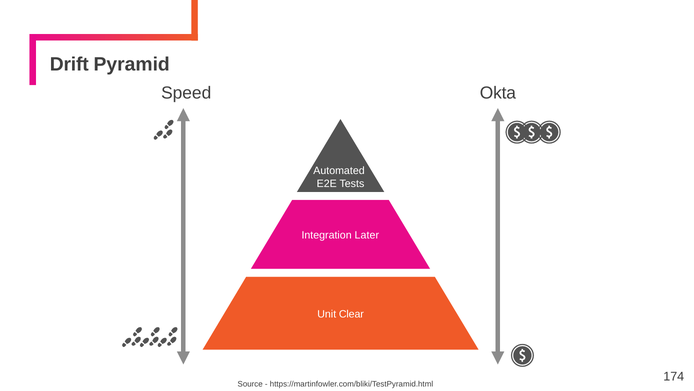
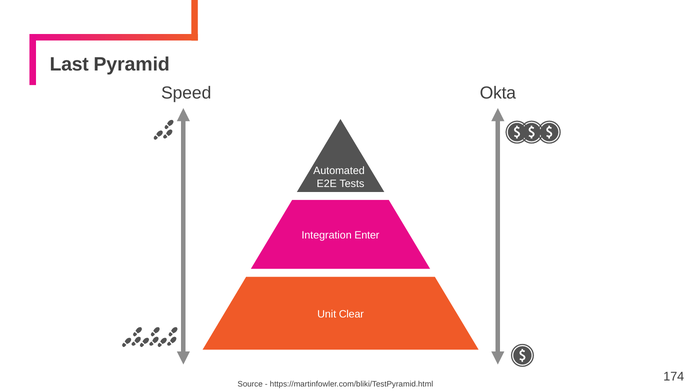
Drift: Drift -> Last (69, 64)
Later: Later -> Enter (367, 235)
